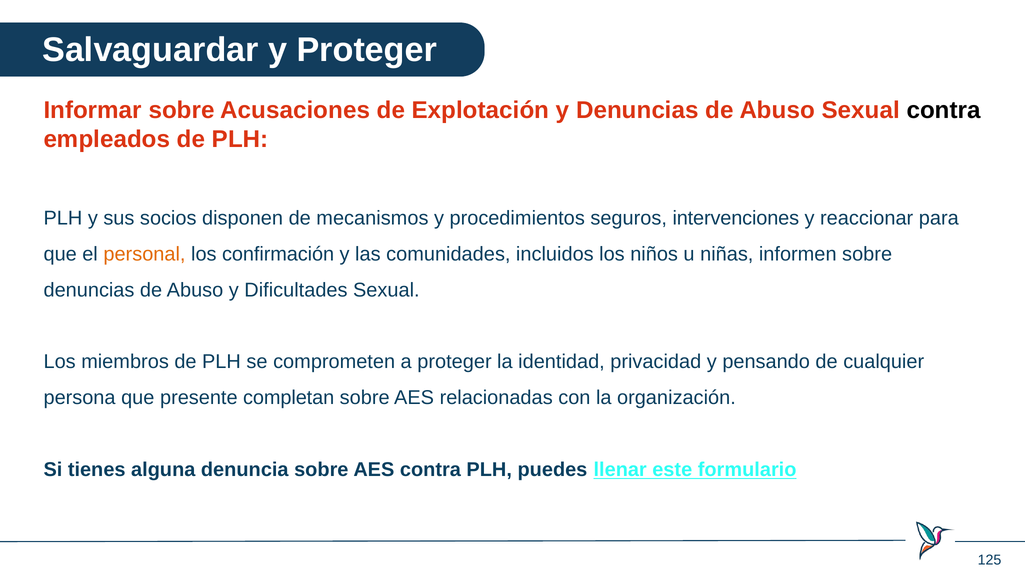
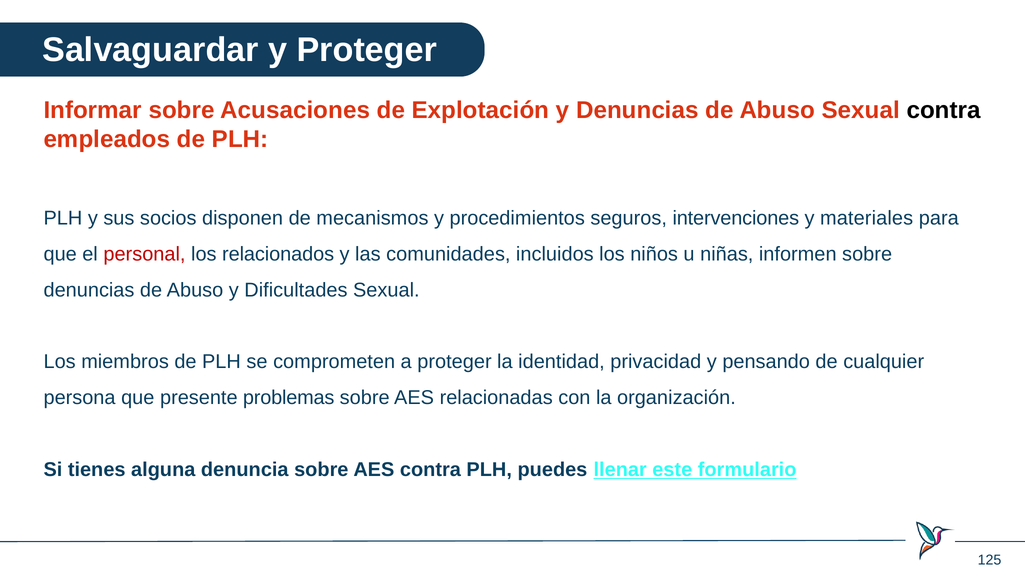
reaccionar: reaccionar -> materiales (867, 218)
personal colour: orange -> red (144, 254)
confirmación: confirmación -> relacionados (278, 254)
completan: completan -> problemas (289, 397)
